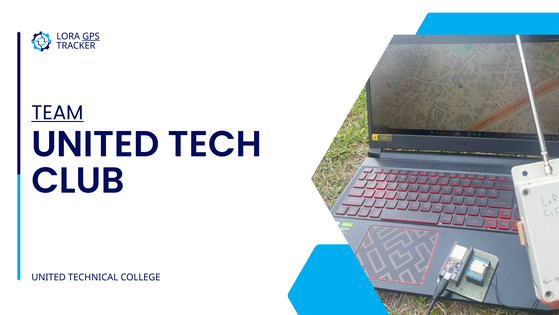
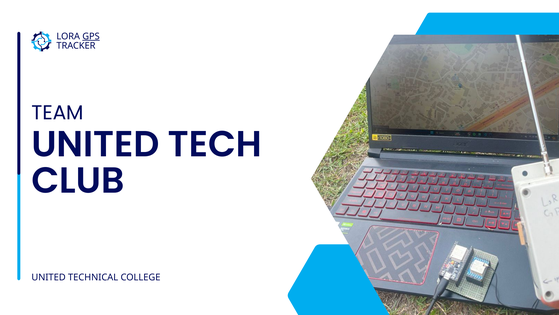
TEAM underline: present -> none (58, 113)
